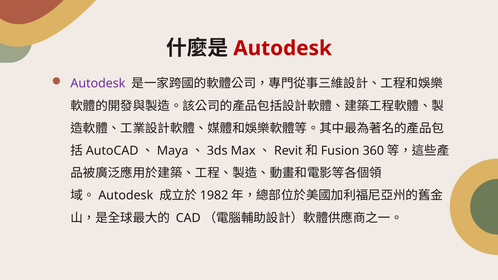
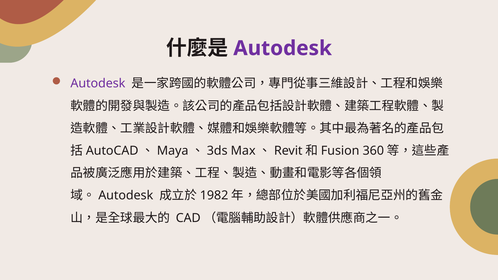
Autodesk colour: red -> purple (283, 48)
